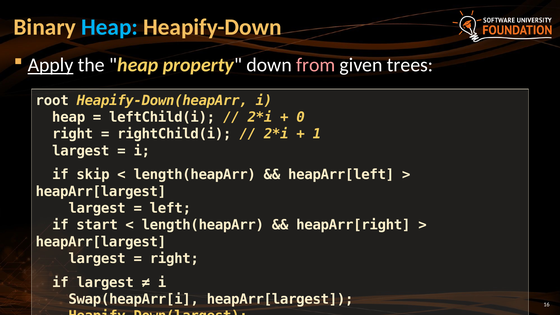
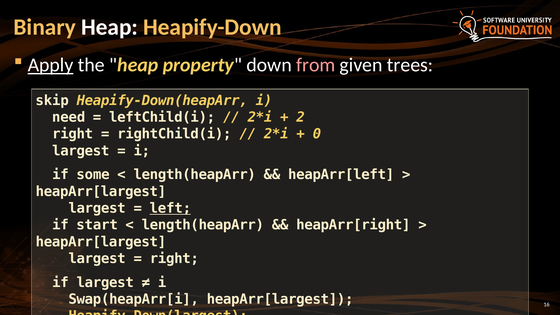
Heap colour: light blue -> white (110, 27)
root: root -> skip (52, 100)
heap: heap -> need (69, 117)
0: 0 -> 2 (301, 117)
1: 1 -> 0 (317, 134)
skip: skip -> some (93, 175)
left underline: none -> present (170, 208)
